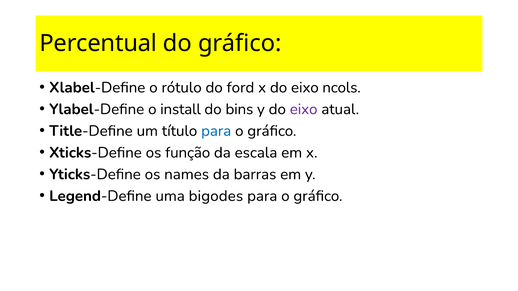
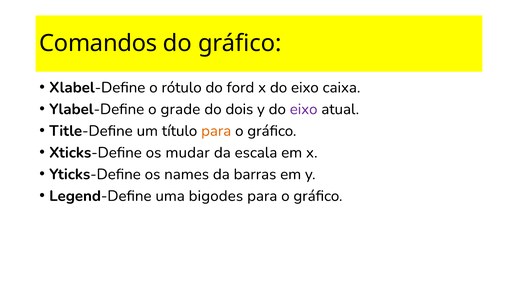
Percentual: Percentual -> Comandos (98, 44)
ncols: ncols -> caixa (341, 88)
install: install -> grade (180, 109)
bins: bins -> dois (239, 109)
para colour: blue -> orange (216, 131)
função: função -> mudar (188, 153)
